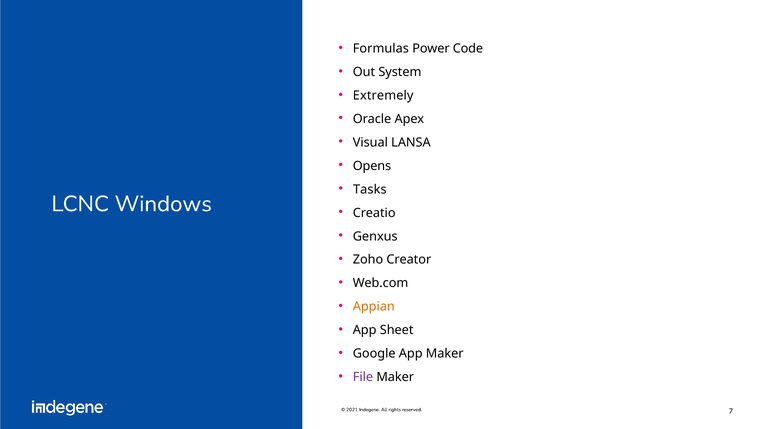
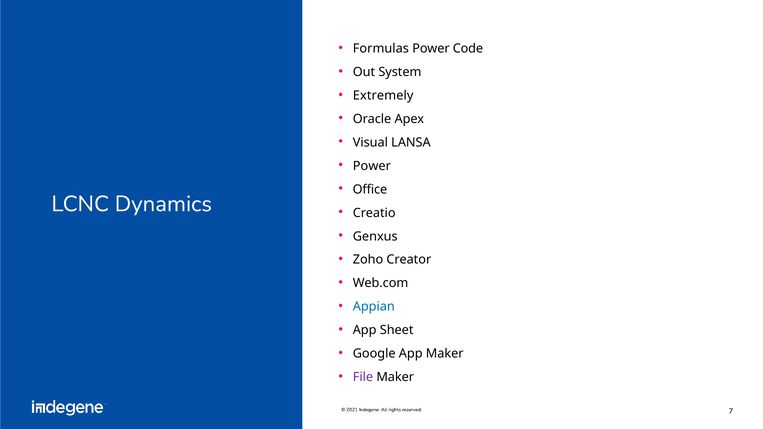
Opens: Opens -> Power (372, 166)
Tasks: Tasks -> Office (370, 189)
Windows: Windows -> Dynamics (163, 204)
Appian colour: orange -> blue (374, 307)
